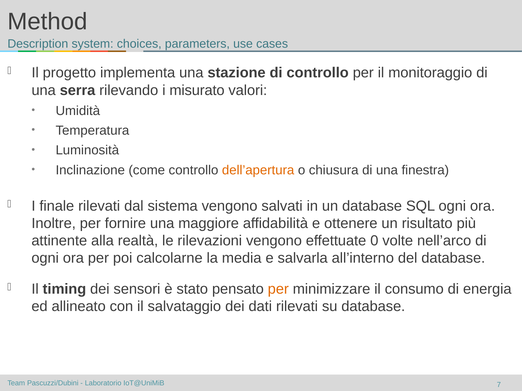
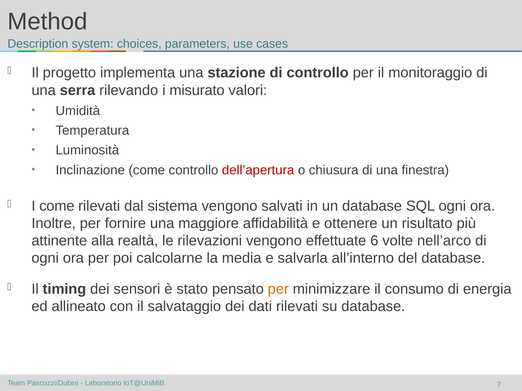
dell’apertura colour: orange -> red (258, 170)
I finale: finale -> come (57, 206)
0: 0 -> 6 (374, 241)
